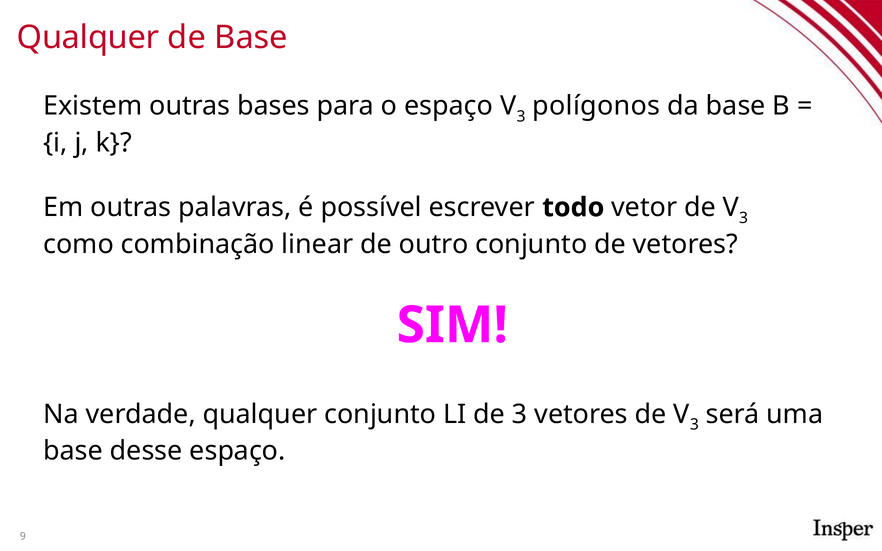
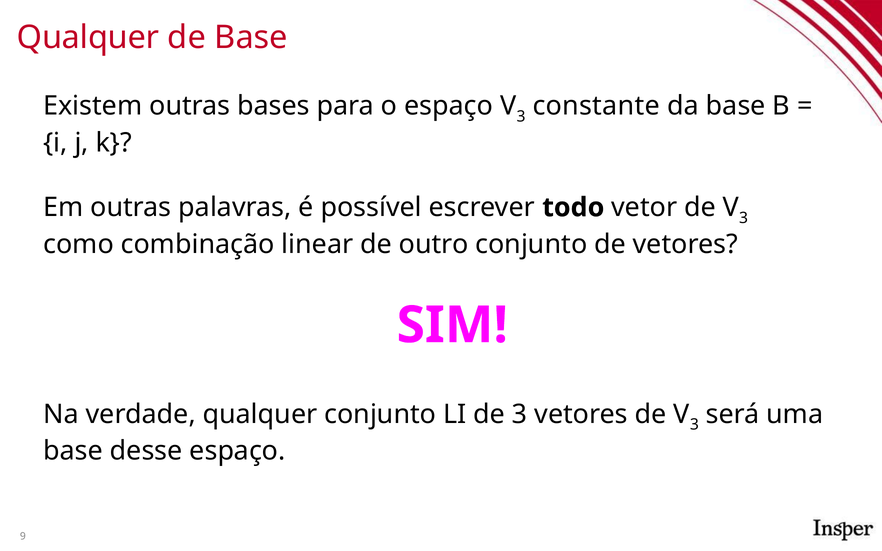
polígonos: polígonos -> constante (596, 106)
